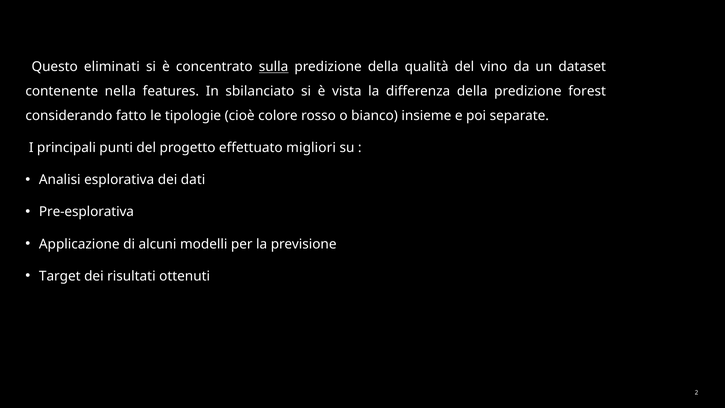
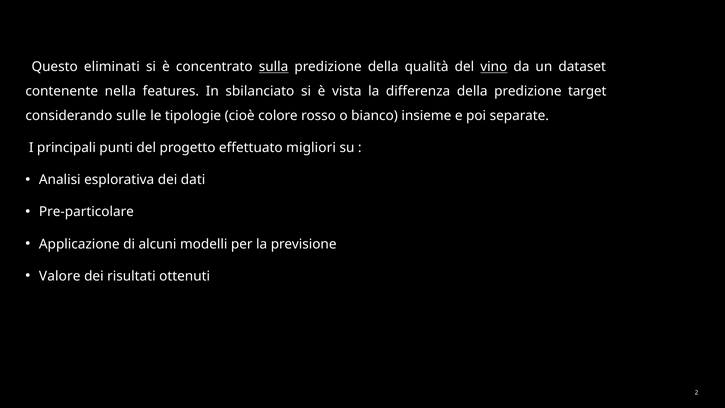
vino underline: none -> present (494, 67)
forest: forest -> target (587, 91)
fatto: fatto -> sulle (131, 116)
Pre-esplorativa: Pre-esplorativa -> Pre-particolare (86, 212)
Target: Target -> Valore (60, 276)
